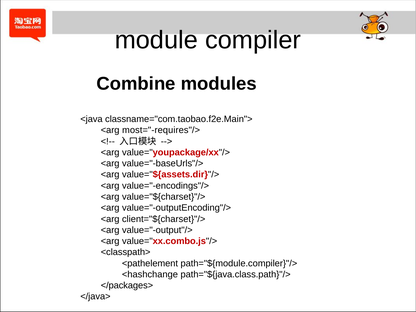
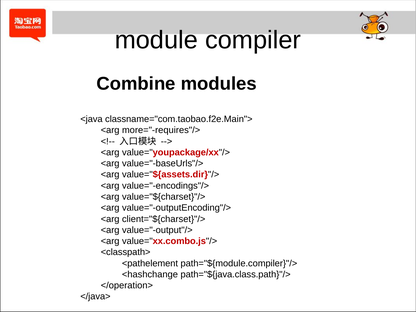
most="-requires"/>: most="-requires"/> -> more="-requires"/> (161, 130)
</packages>: </packages> -> </operation> (127, 285)
